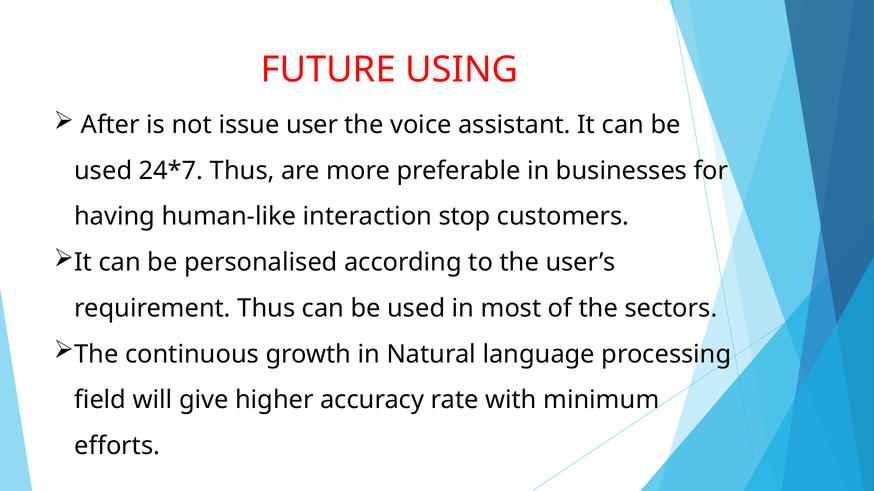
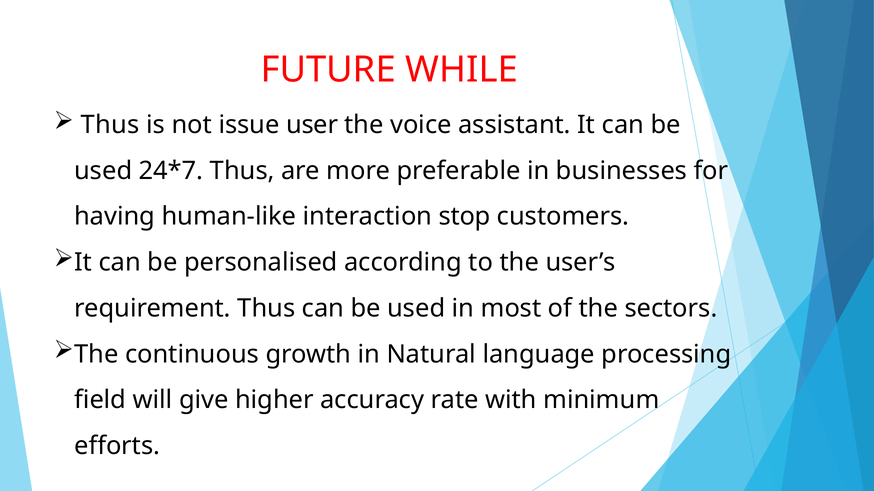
USING: USING -> WHILE (462, 70)
After: After -> Thus (110, 125)
